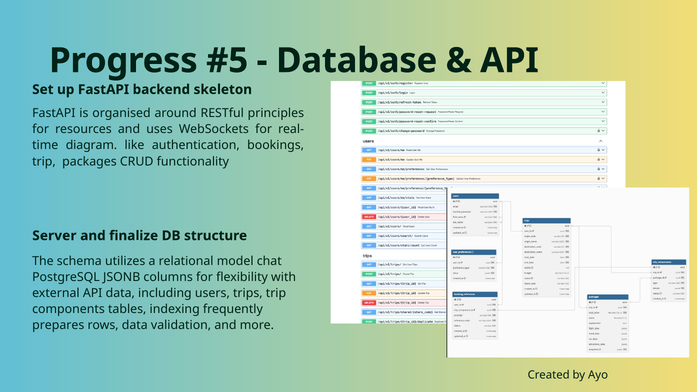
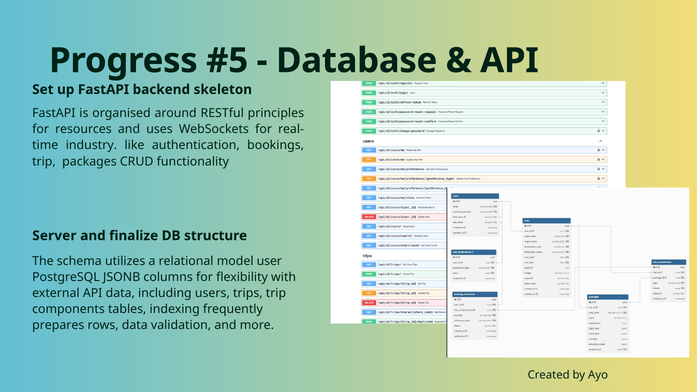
diagram: diagram -> industry (91, 145)
chat: chat -> user (269, 261)
